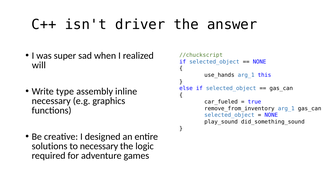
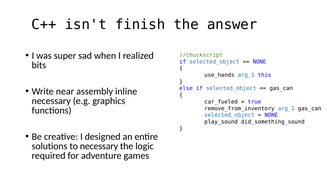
driver: driver -> finish (140, 25)
will: will -> bits (39, 65)
type: type -> near (65, 91)
